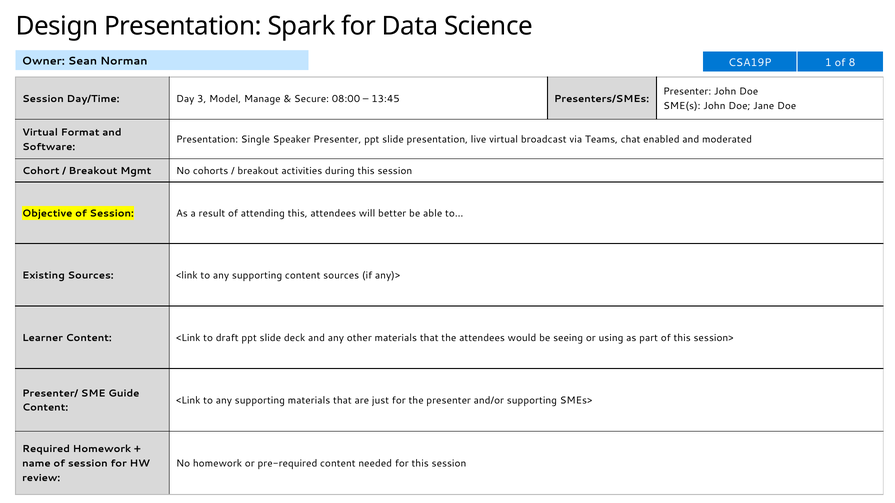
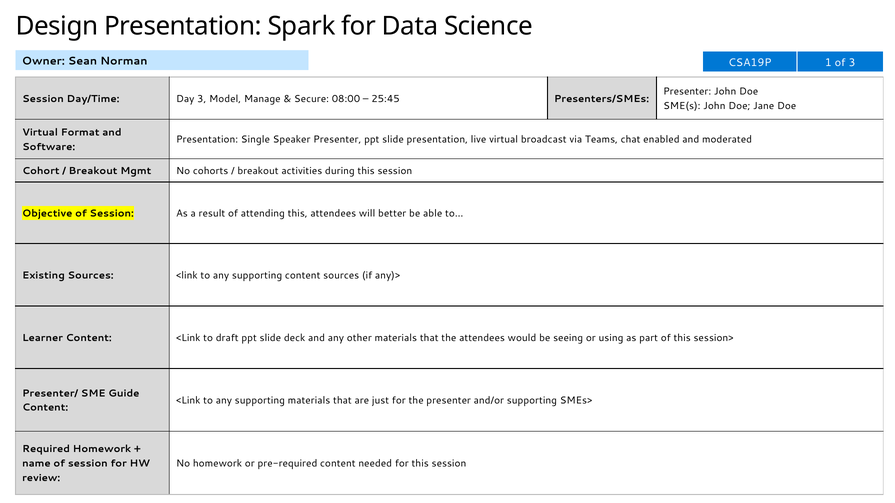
of 8: 8 -> 3 (852, 63)
13:45: 13:45 -> 25:45 (385, 99)
